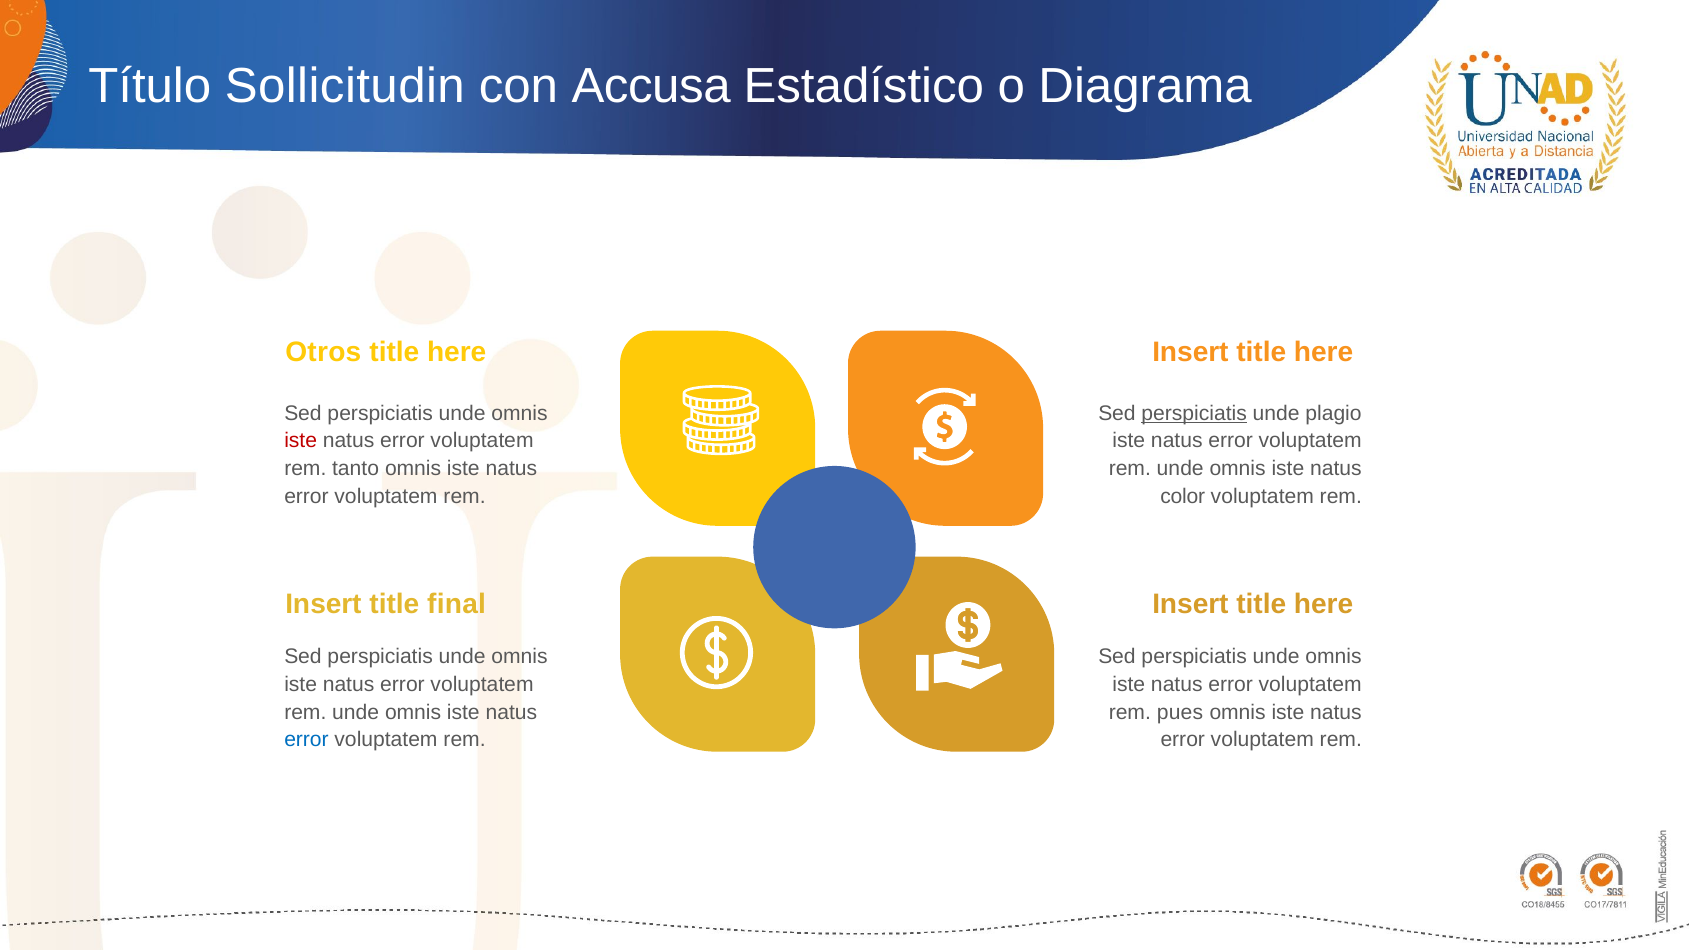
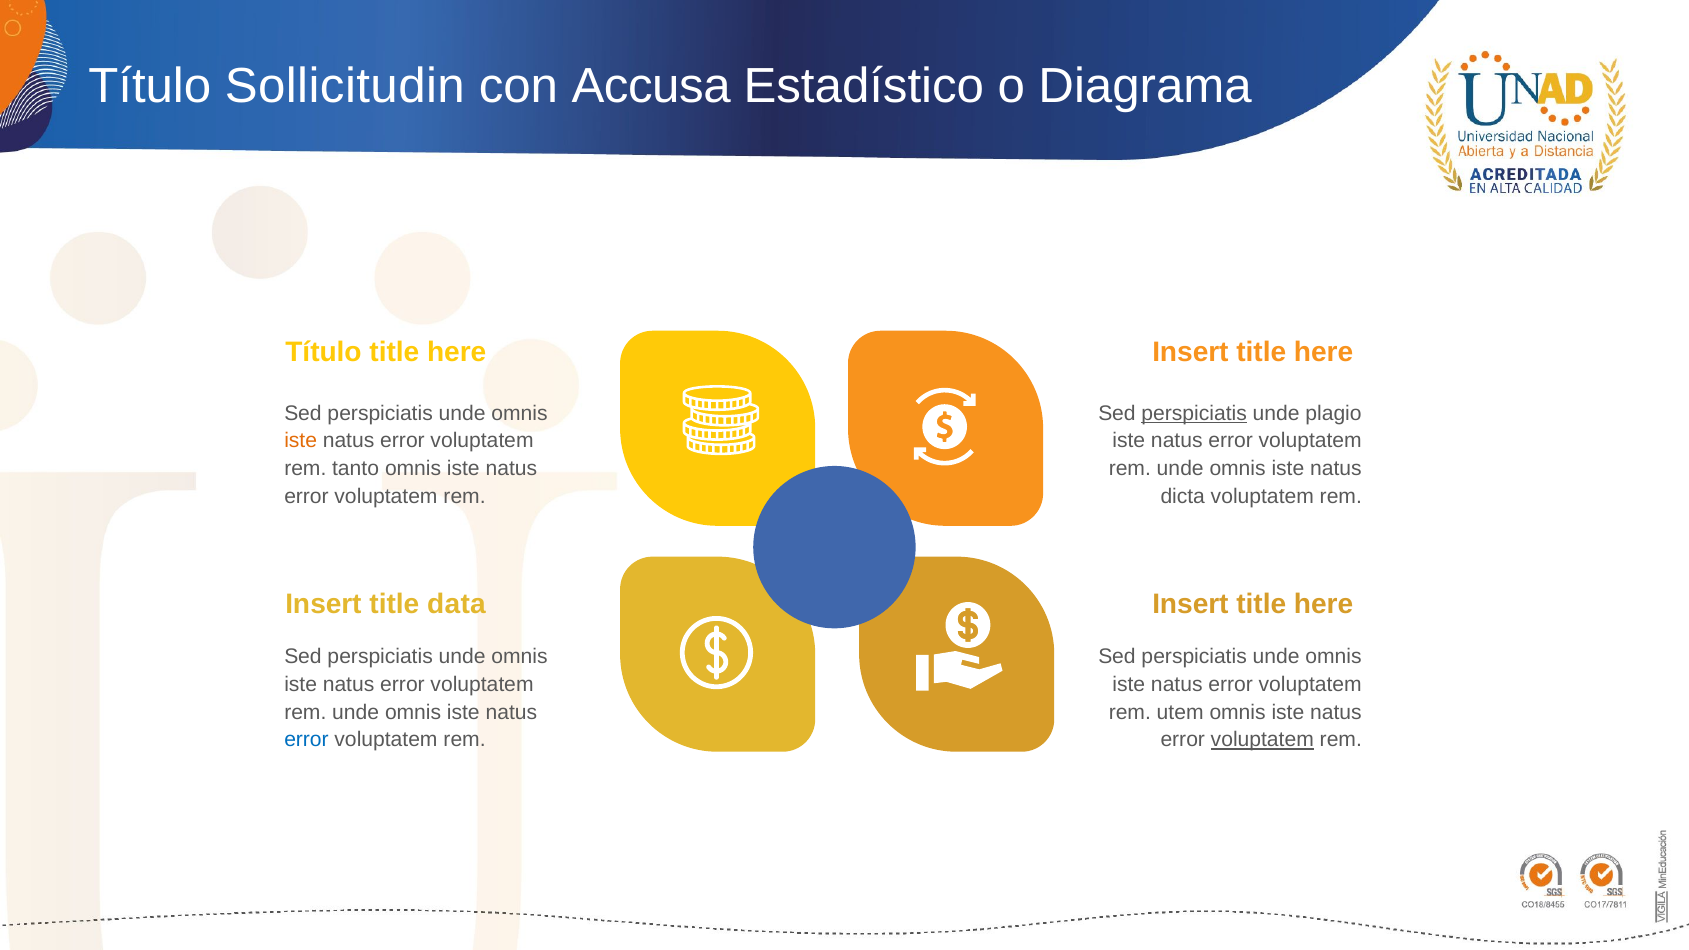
Otros: Otros -> Título (324, 352)
iste colour: red -> orange (301, 441)
color: color -> dicta (1183, 497)
final: final -> data (457, 604)
pues: pues -> utem (1180, 712)
voluptatem underline: none -> present (1262, 740)
